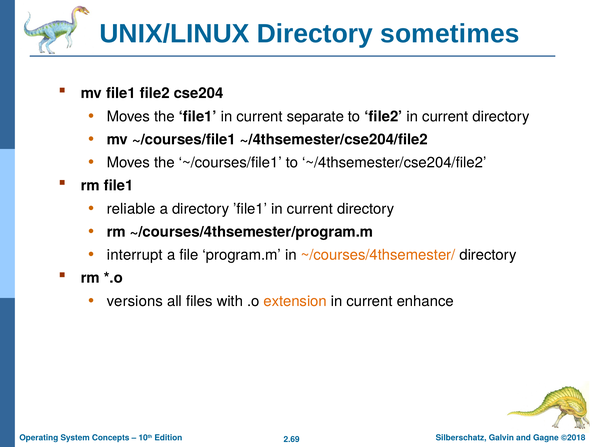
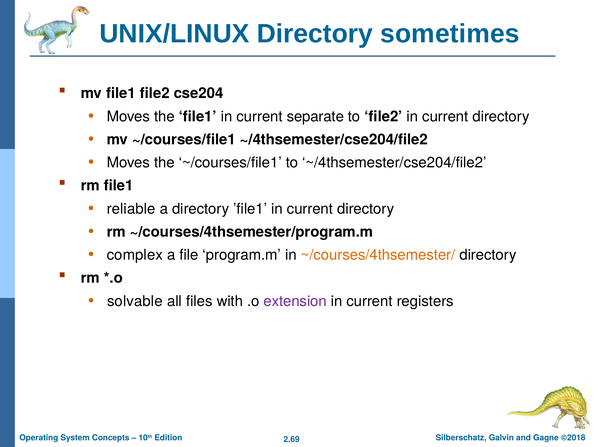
interrupt: interrupt -> complex (135, 255)
versions: versions -> solvable (135, 301)
extension colour: orange -> purple (295, 301)
enhance: enhance -> registers (425, 301)
